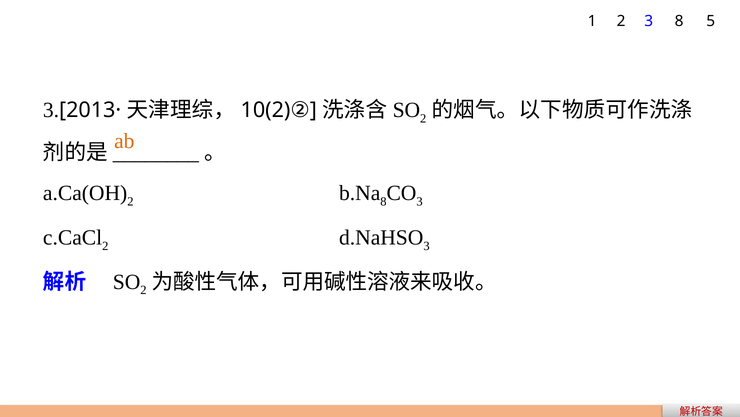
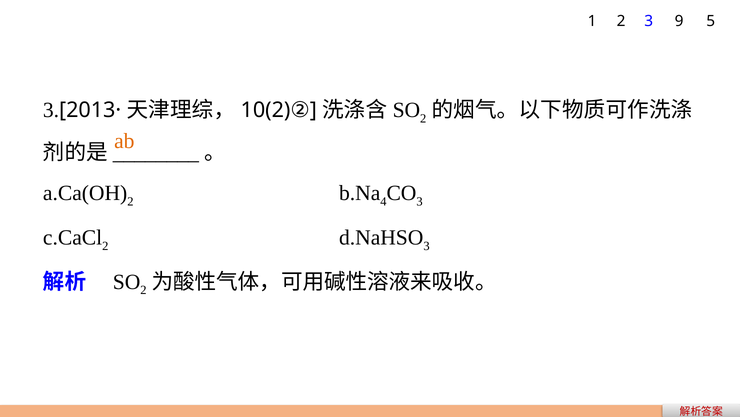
3 8: 8 -> 9 (679, 21)
8: 8 -> 4 (383, 201)
